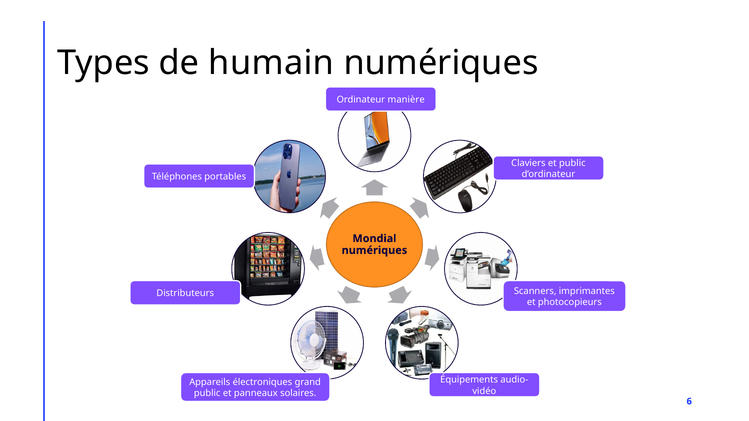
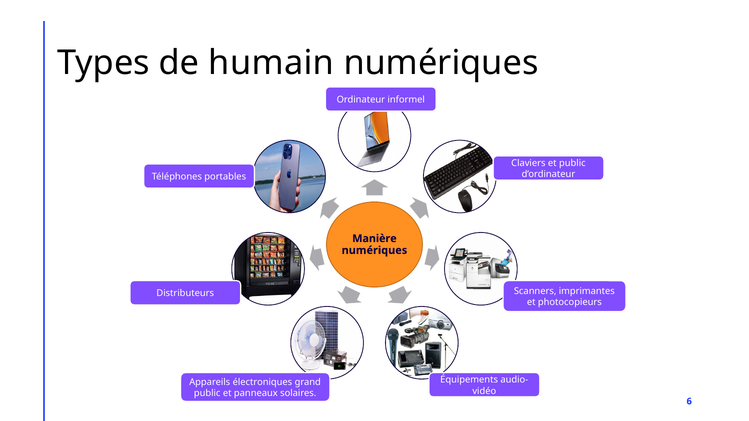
manière: manière -> informel (406, 100)
Mondial: Mondial -> Manière (374, 239)
